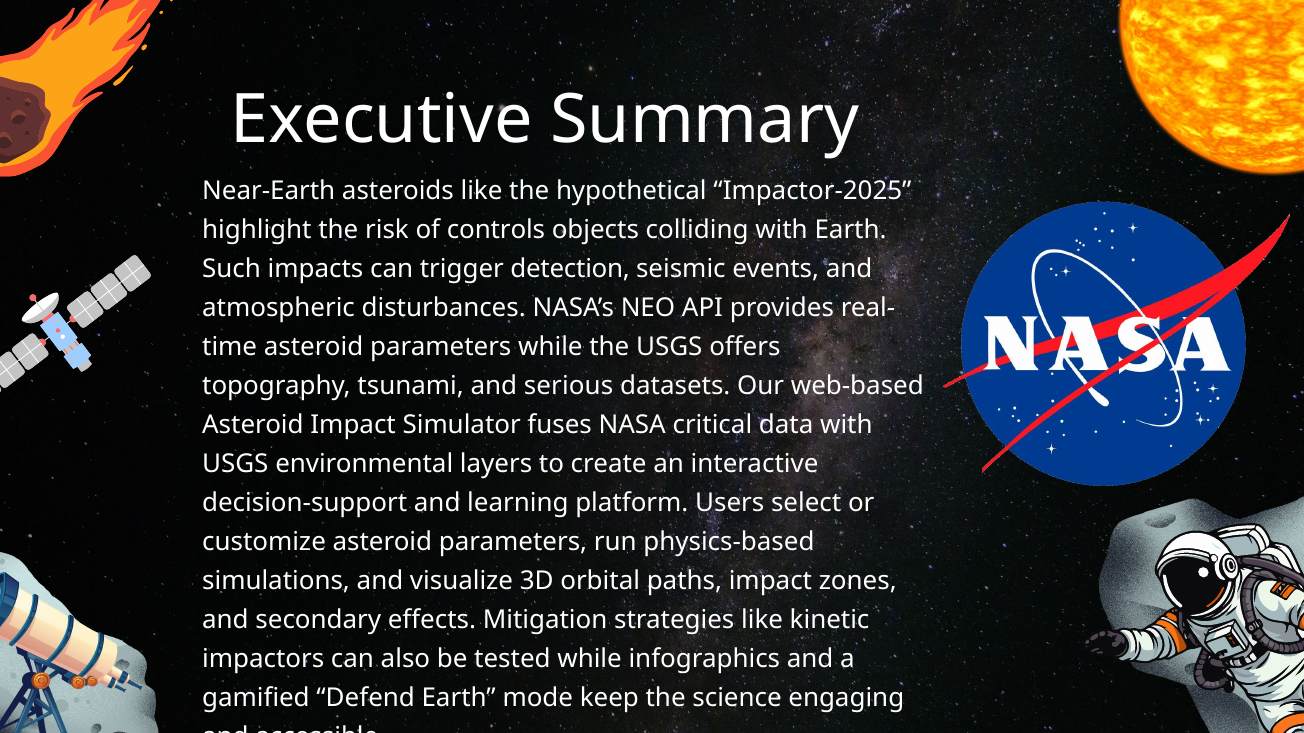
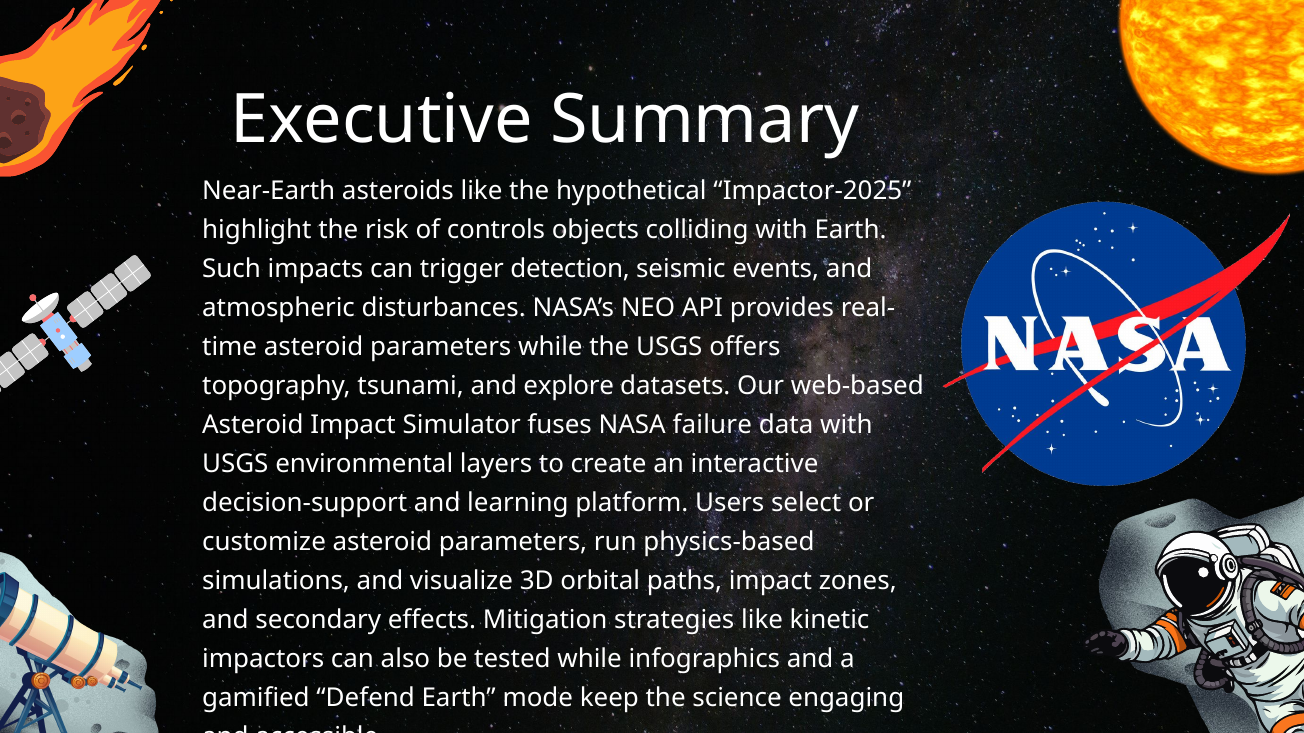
serious: serious -> explore (569, 386)
critical: critical -> failure (712, 425)
